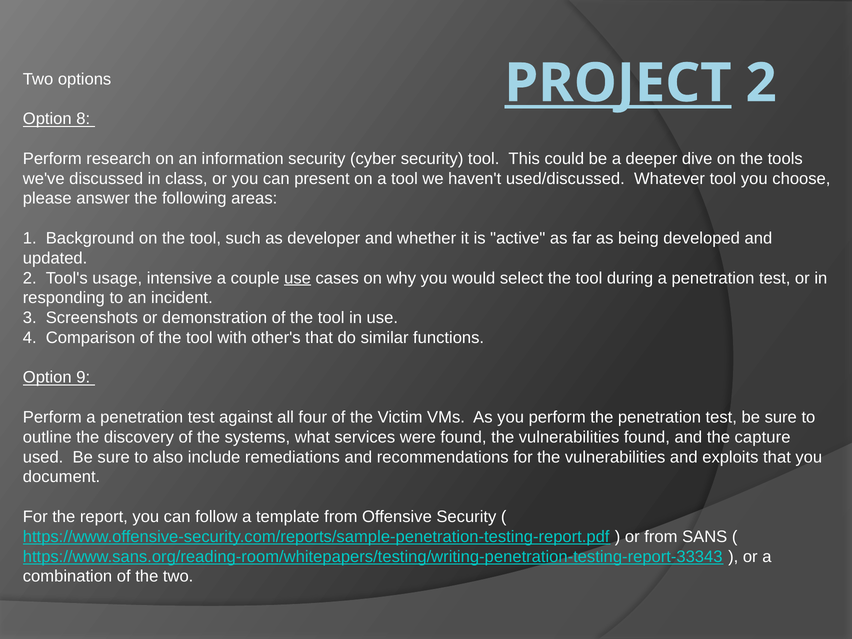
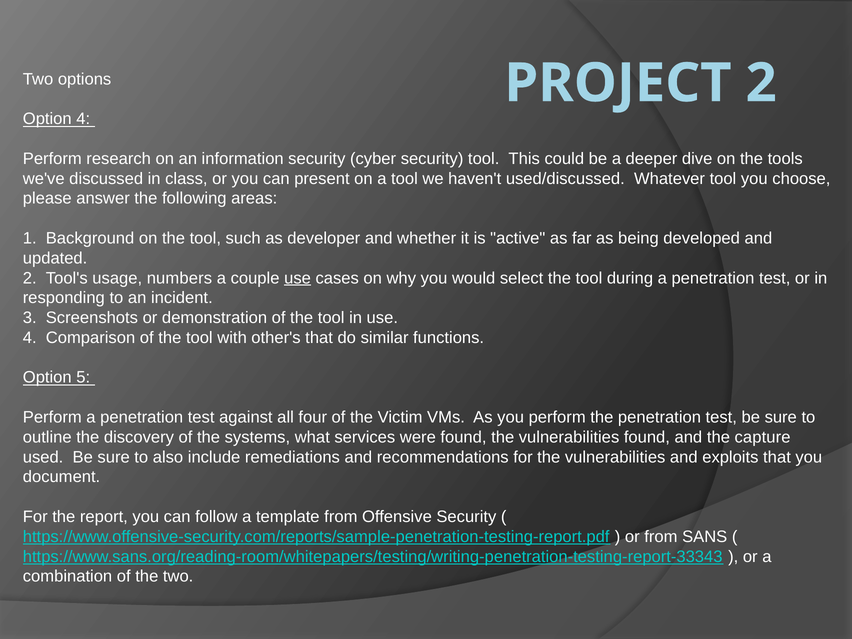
PROJECT underline: present -> none (618, 83)
Option 8: 8 -> 4 (83, 119)
intensive: intensive -> numbers (179, 278)
9: 9 -> 5 (83, 378)
